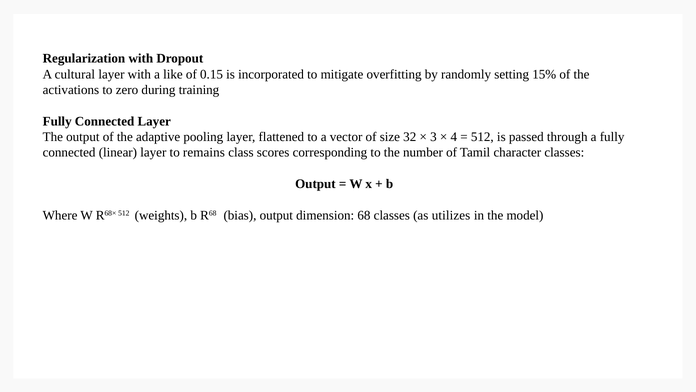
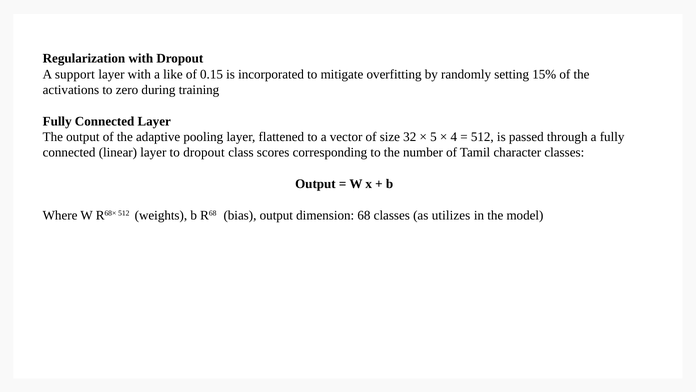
cultural: cultural -> support (75, 74)
3: 3 -> 5 (433, 137)
to remains: remains -> dropout (204, 152)
